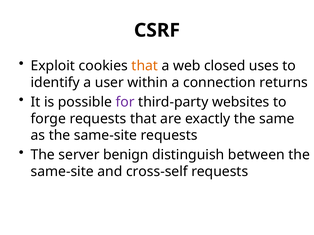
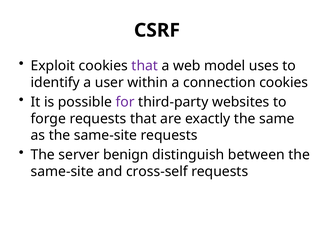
that colour: orange -> purple (145, 66)
closed: closed -> model (225, 66)
connection returns: returns -> cookies (284, 83)
